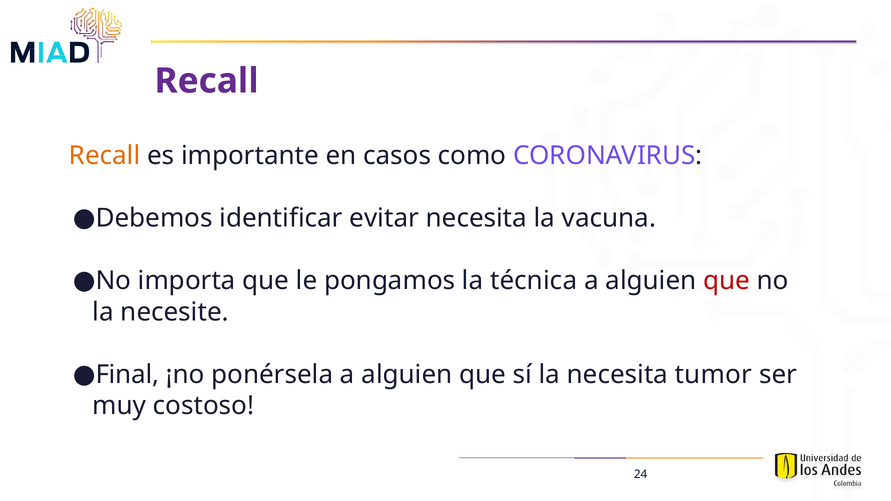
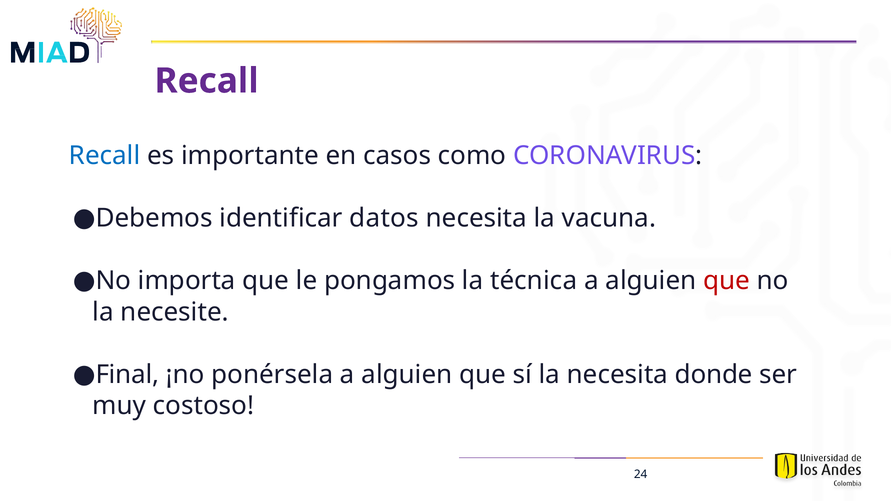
Recall colour: orange -> blue (105, 155)
evitar: evitar -> datos (384, 218)
tumor: tumor -> donde (714, 374)
